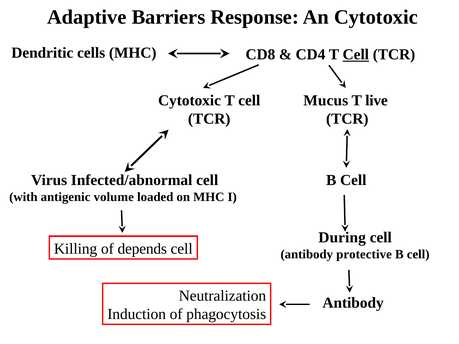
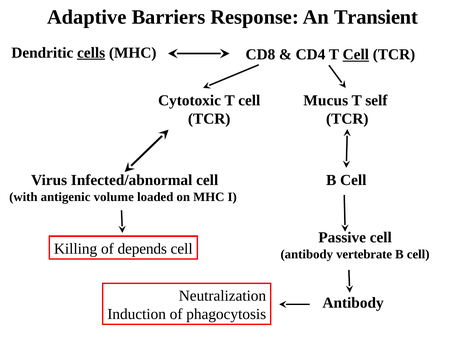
An Cytotoxic: Cytotoxic -> Transient (376, 17)
cells underline: none -> present (91, 53)
live: live -> self (376, 100)
During: During -> Passive (342, 238)
protective: protective -> vertebrate (364, 254)
